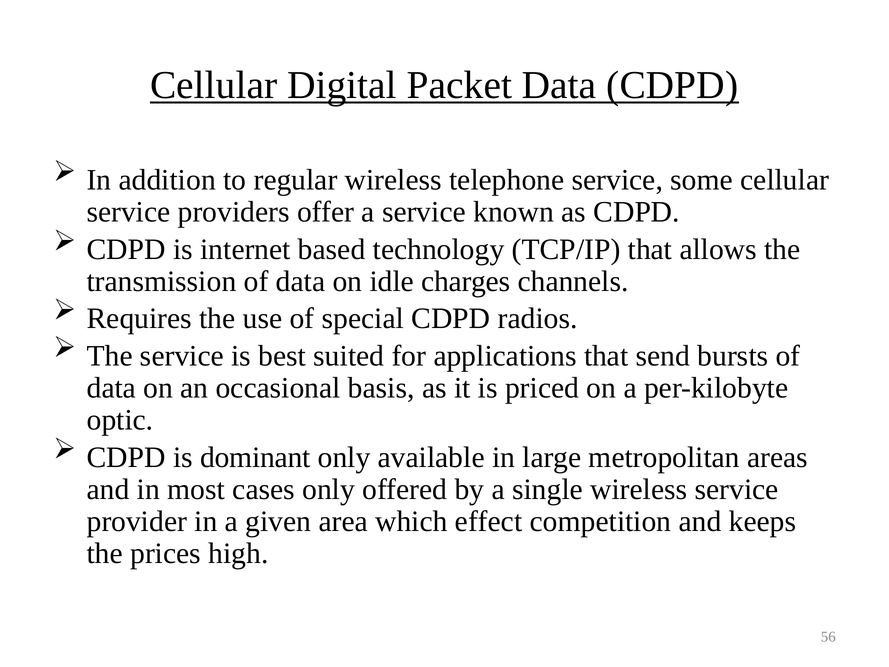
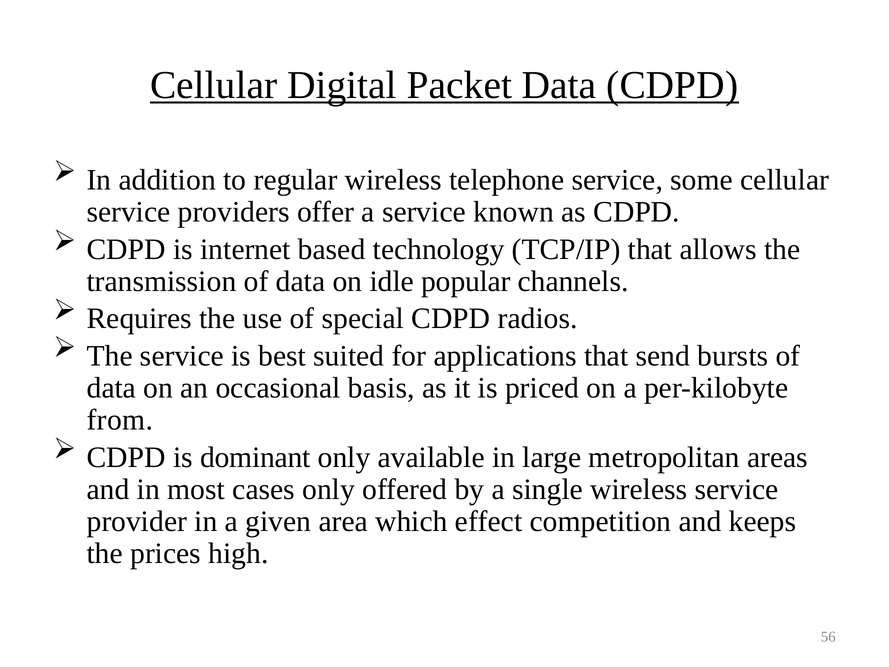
charges: charges -> popular (466, 281)
optic: optic -> from (120, 420)
